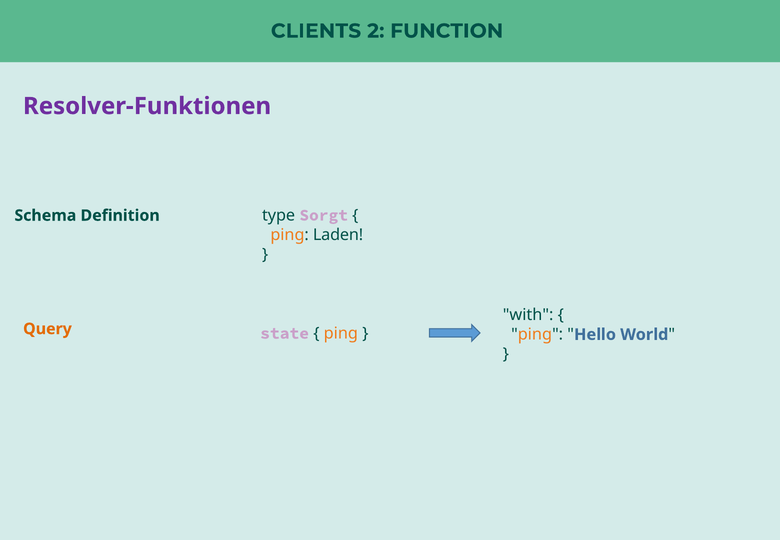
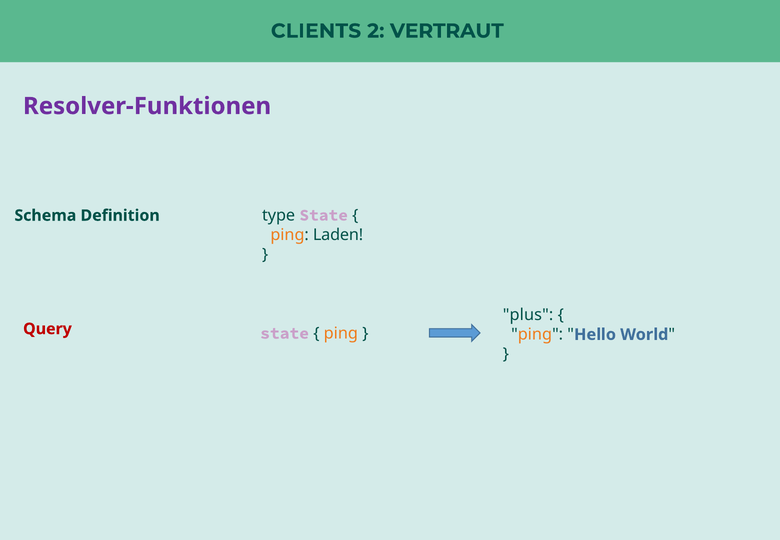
FUNCTION: FUNCTION -> VERTRAUT (447, 31)
type Sorgt: Sorgt -> State (324, 215)
with: with -> plus (528, 315)
Query colour: orange -> red (47, 329)
